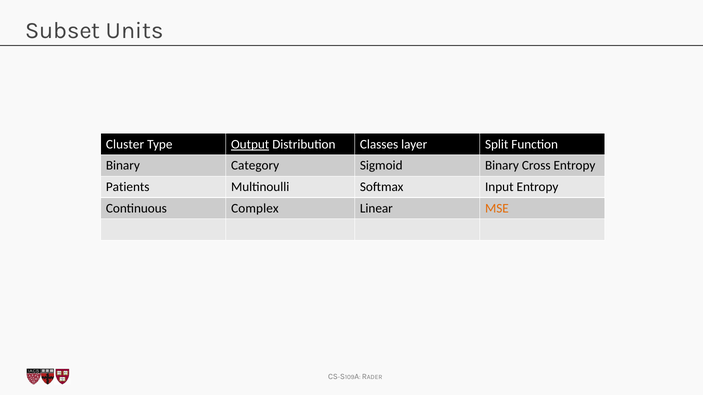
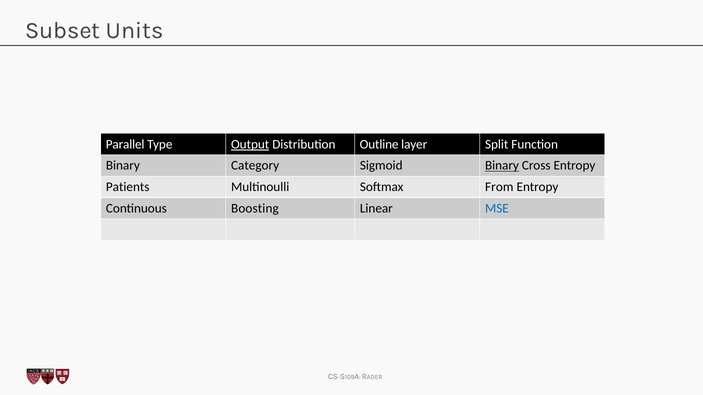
Cluster: Cluster -> Parallel (125, 144)
Classes: Classes -> Outline (379, 144)
Binary underline: none -> present (502, 166)
Input: Input -> From (499, 187)
Complex: Complex -> Boosting (255, 209)
MSE colour: orange -> blue (497, 209)
